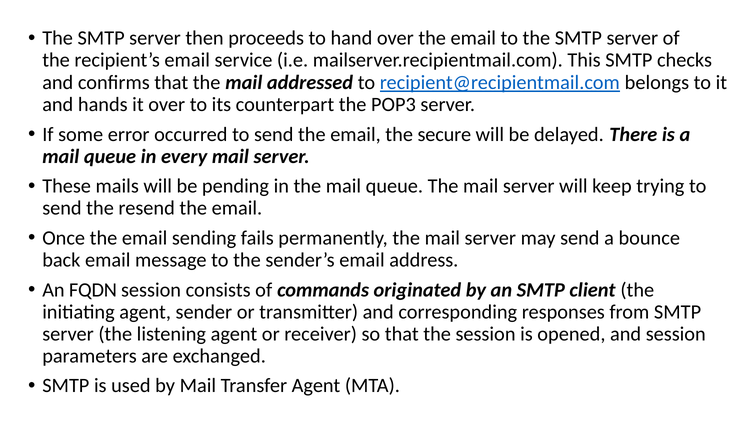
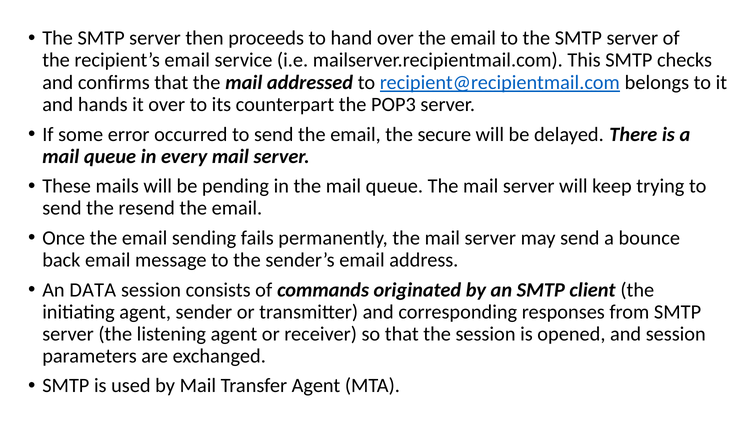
FQDN: FQDN -> DATA (93, 290)
